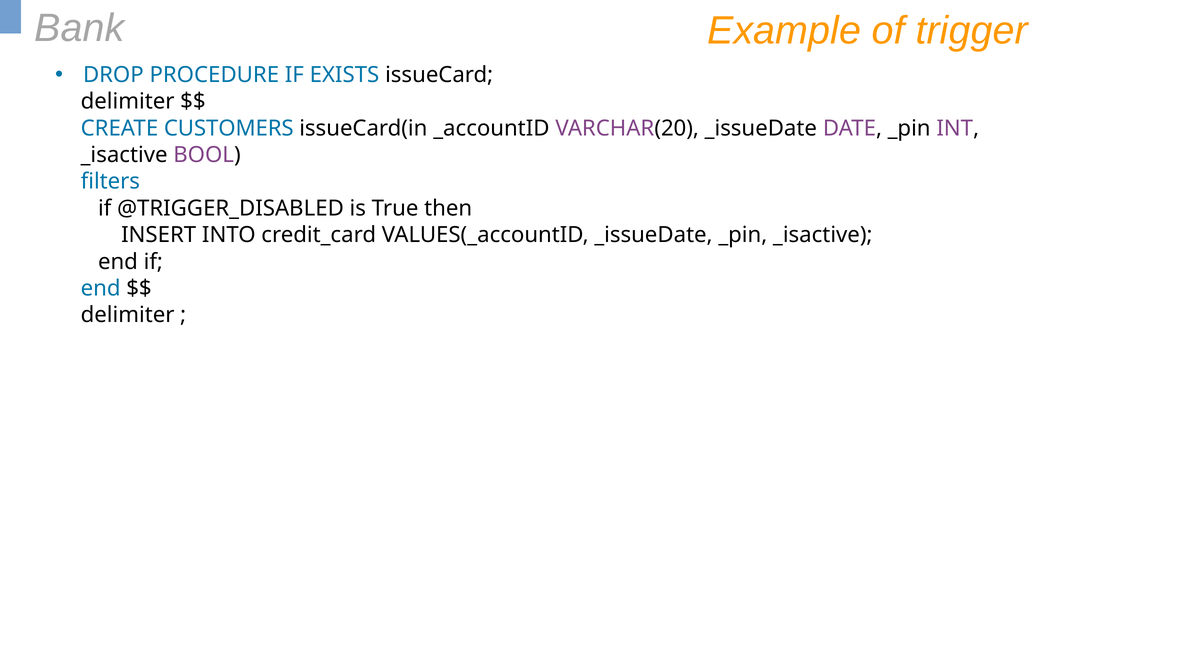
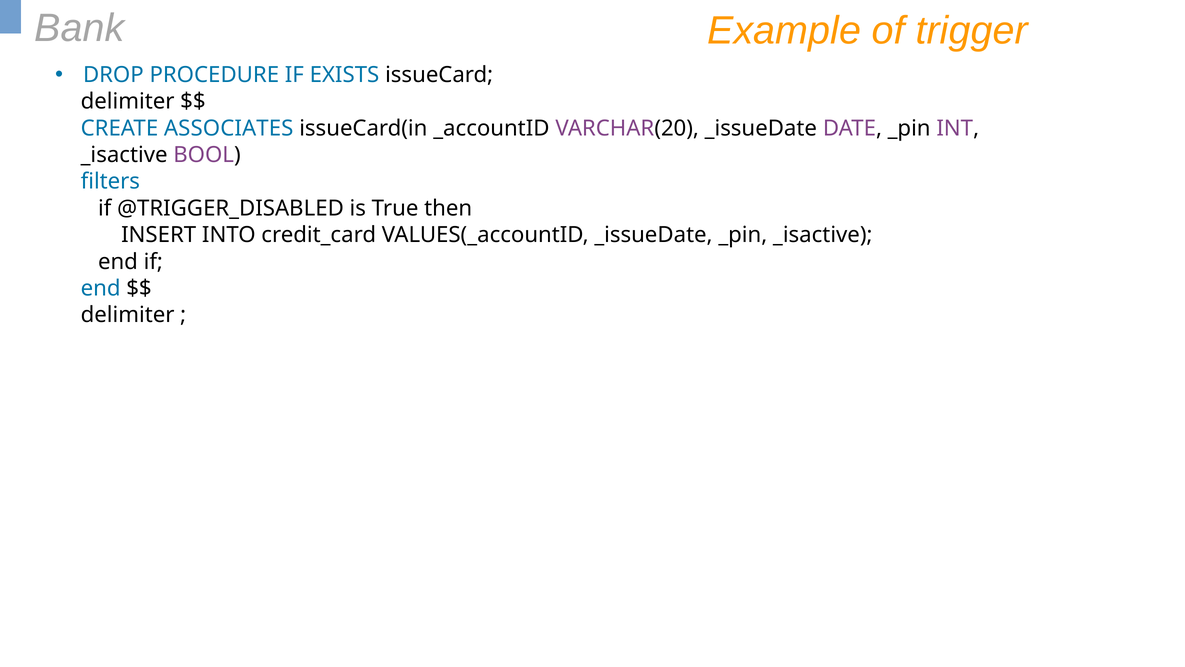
CUSTOMERS: CUSTOMERS -> ASSOCIATES (229, 128)
